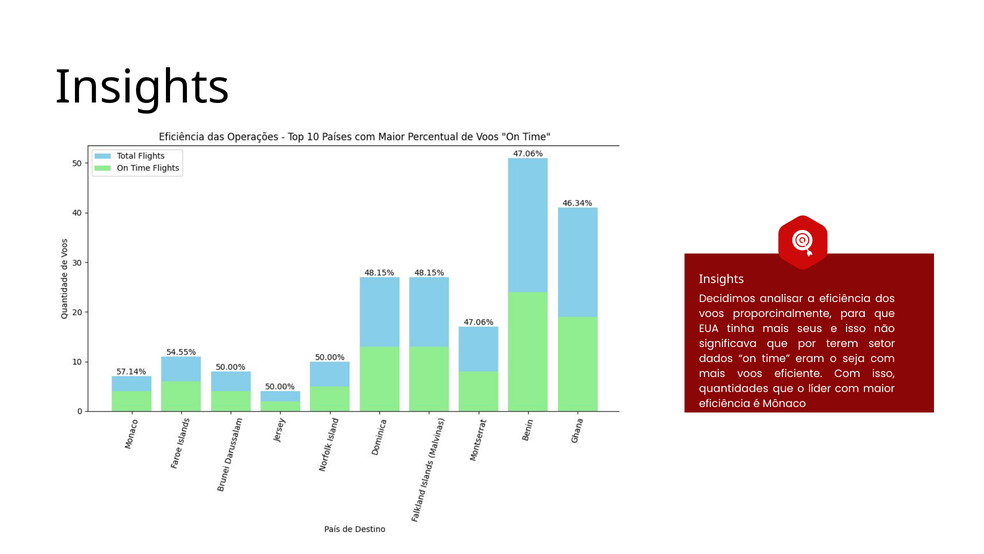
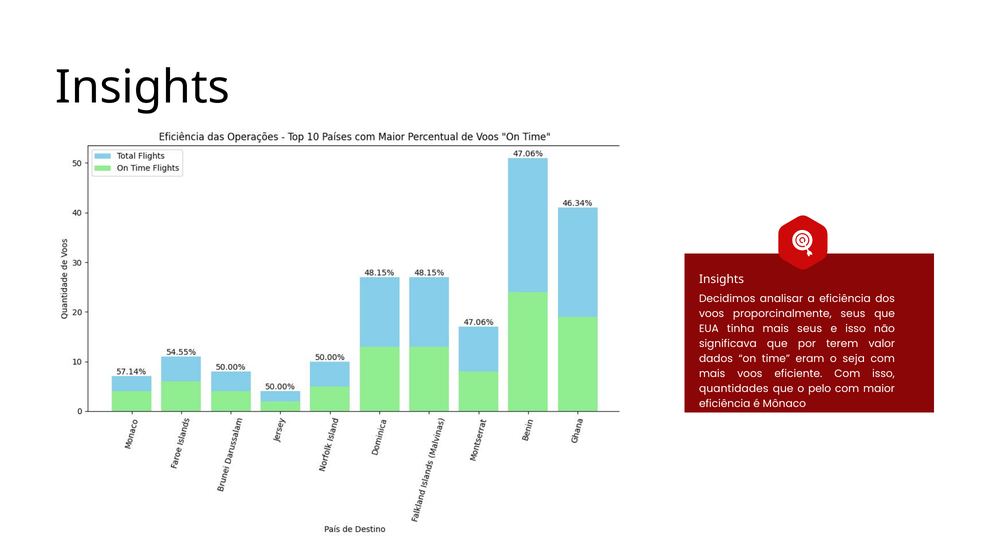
proporcinalmente para: para -> seus (853, 313)
setor: setor -> valor (882, 343)
líder: líder -> pelo (820, 388)
